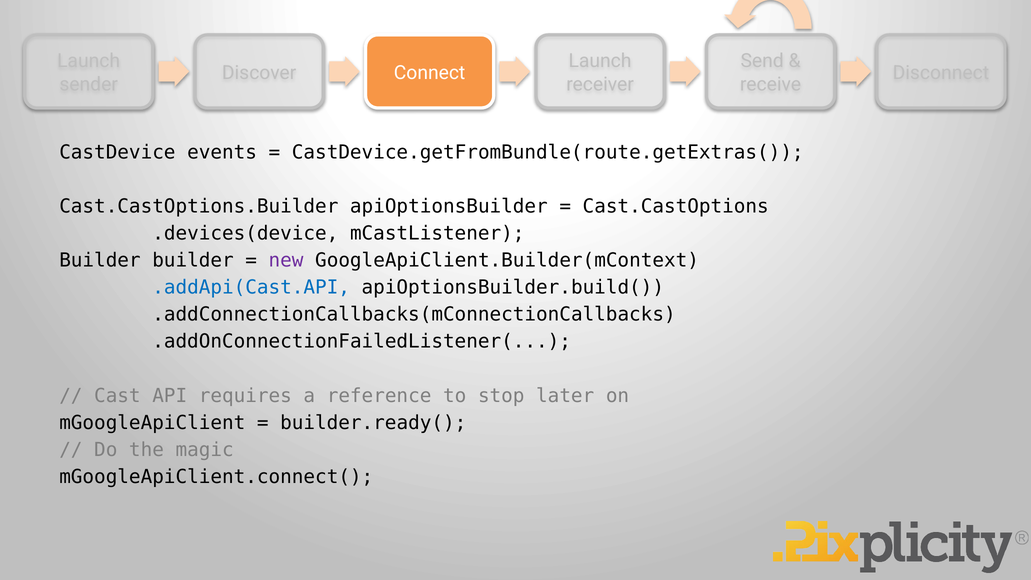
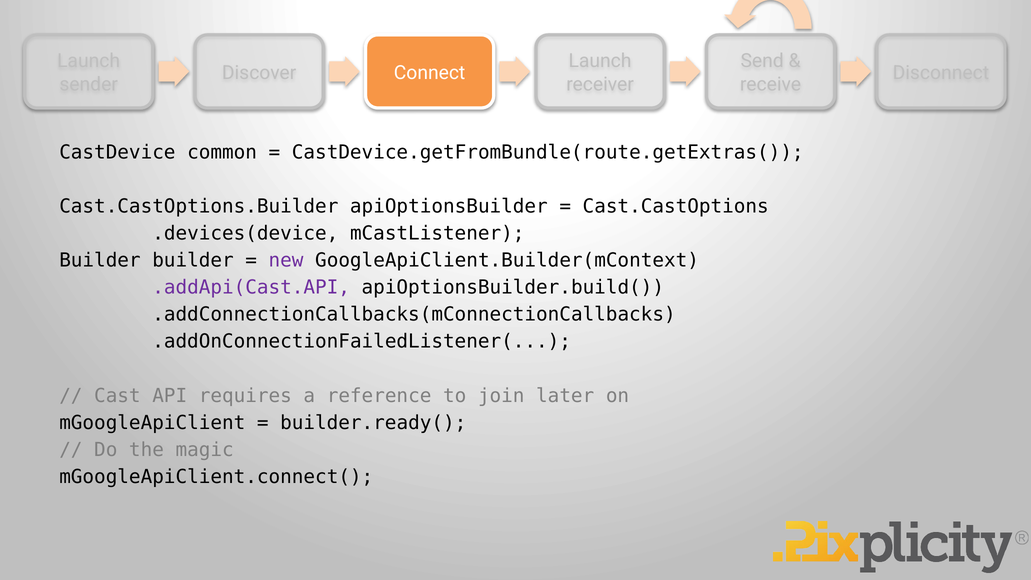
events: events -> common (222, 152)
.addApi(Cast.API colour: blue -> purple (251, 287)
stop: stop -> join (501, 396)
